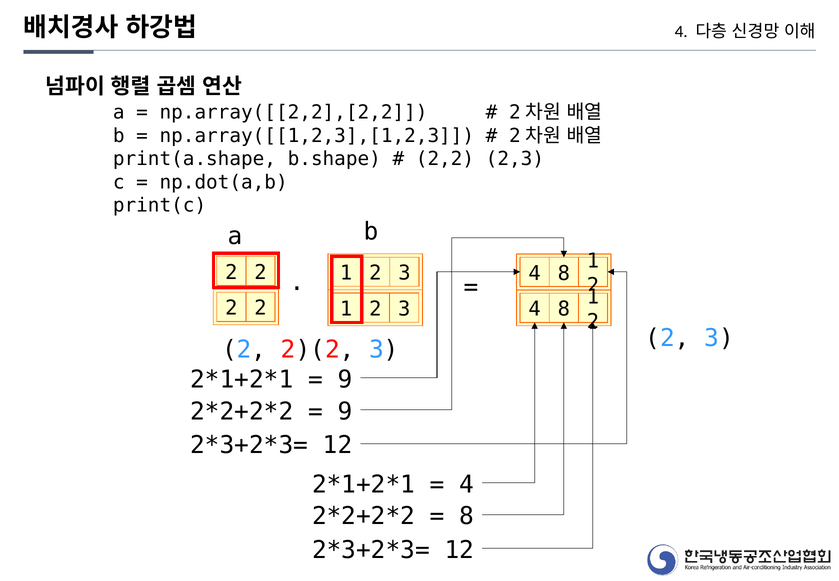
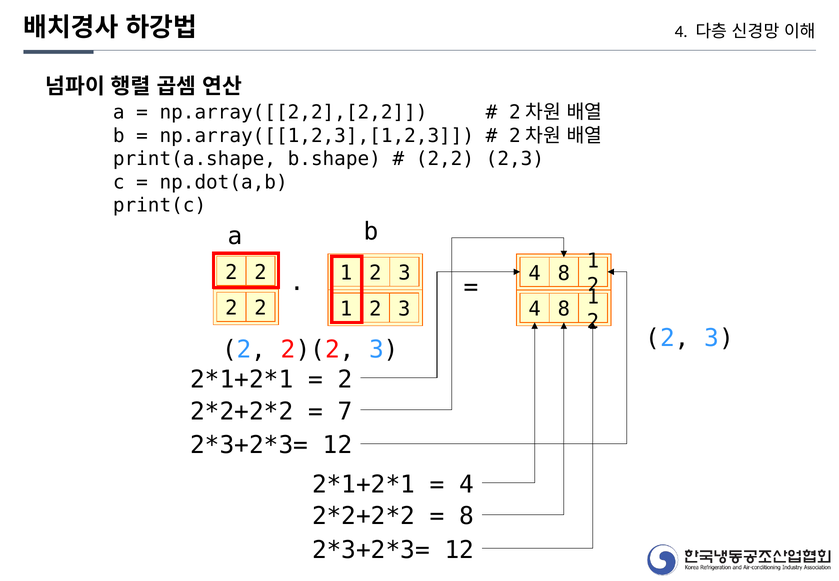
9: 9 -> 2 (345, 380)
9: 9 -> 7 (345, 411)
